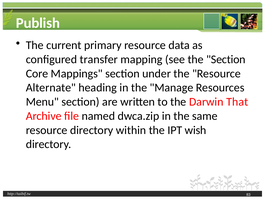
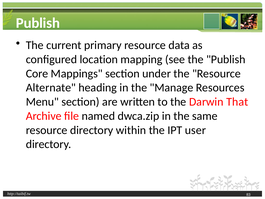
transfer: transfer -> location (99, 59)
the Section: Section -> Publish (226, 59)
wish: wish -> user (195, 130)
